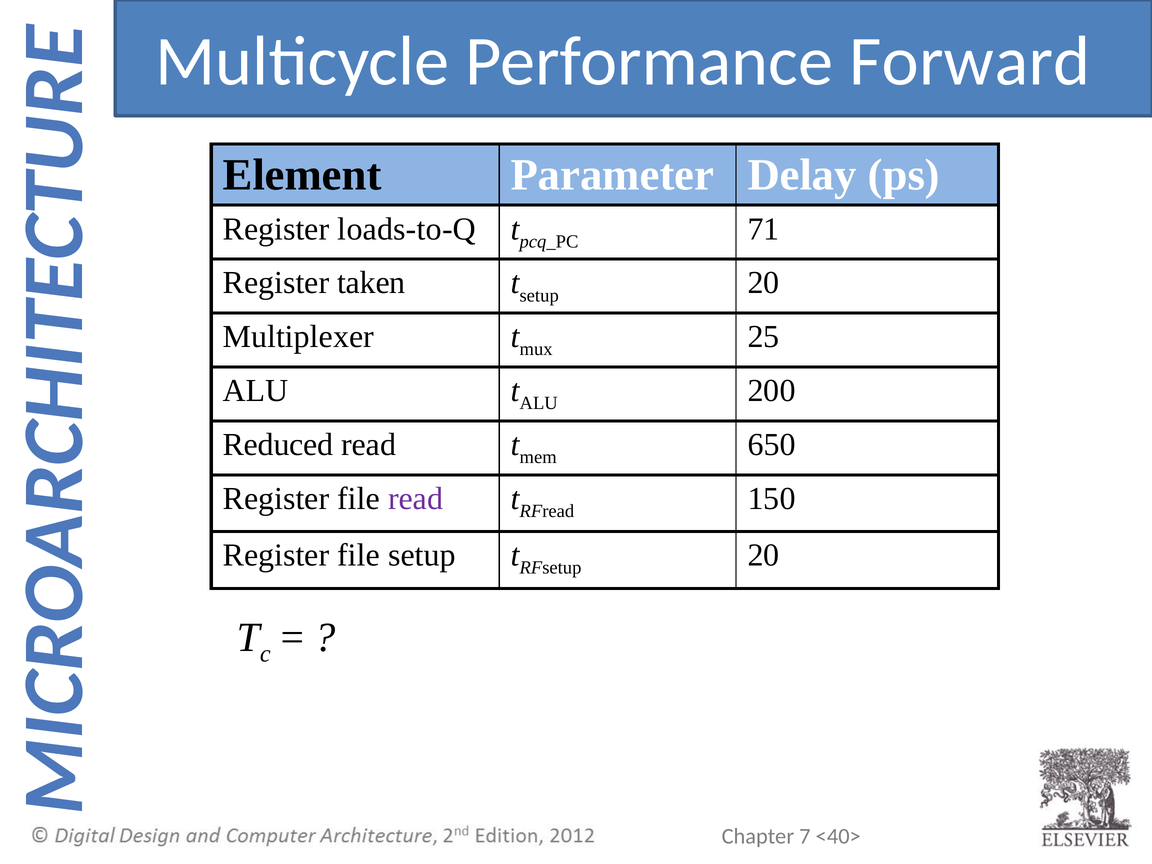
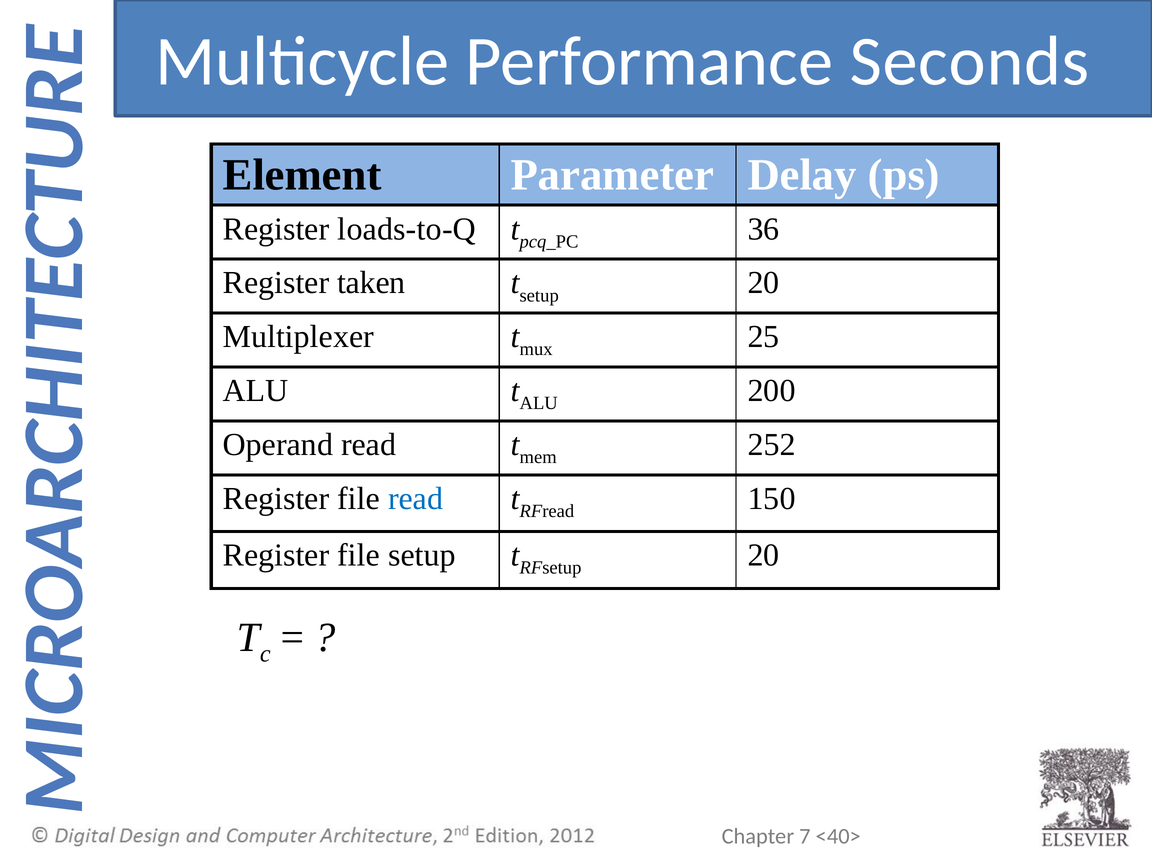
Forward: Forward -> Seconds (970, 61)
71: 71 -> 36 (764, 229)
Reduced: Reduced -> Operand (278, 445)
650: 650 -> 252 (772, 445)
read colour: purple -> blue (416, 499)
